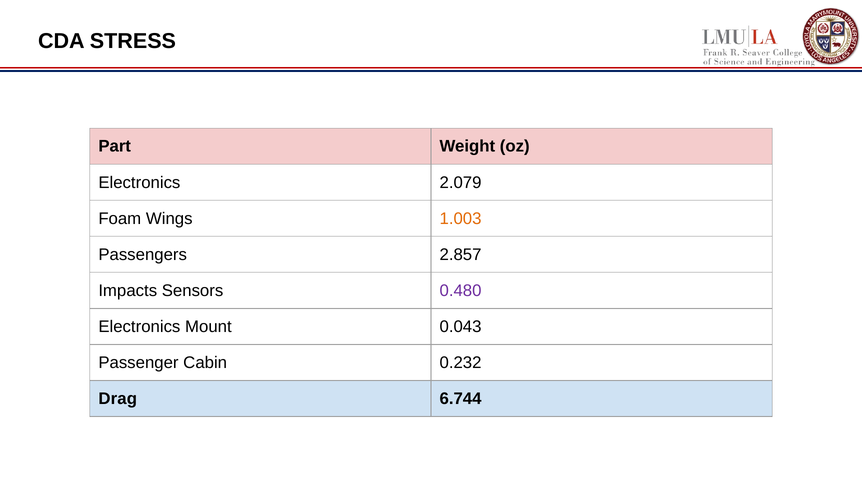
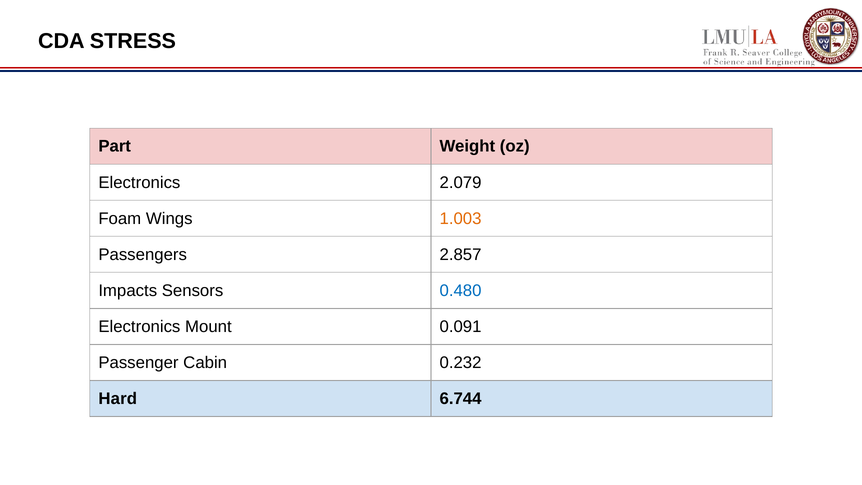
0.480 colour: purple -> blue (461, 291)
0.043: 0.043 -> 0.091 (461, 327)
Drag: Drag -> Hard (118, 399)
